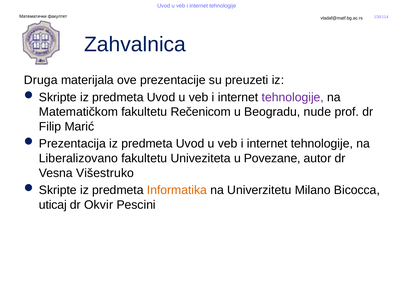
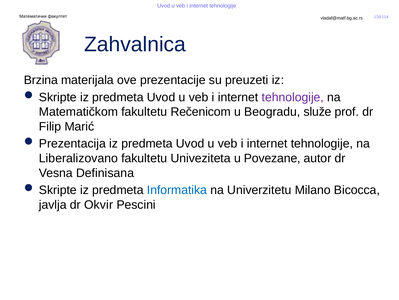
Druga: Druga -> Brzina (41, 80)
nude: nude -> služe (318, 112)
Višestruko: Višestruko -> Definisana (105, 173)
Informatika colour: orange -> blue (177, 190)
uticaj: uticaj -> javlja (53, 204)
